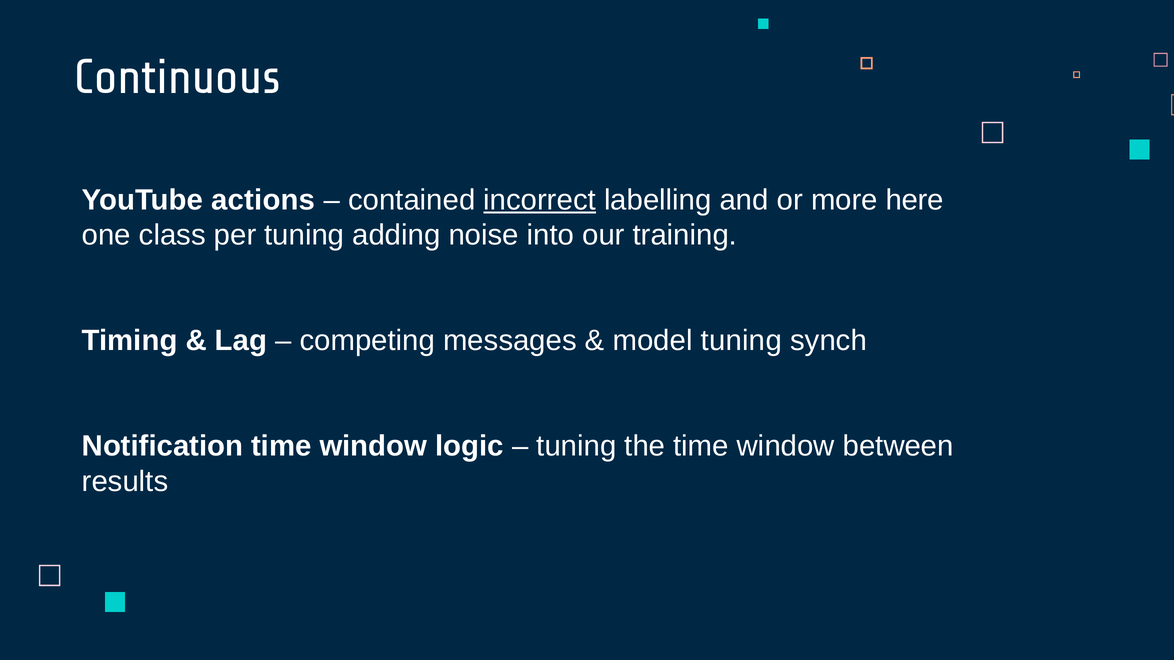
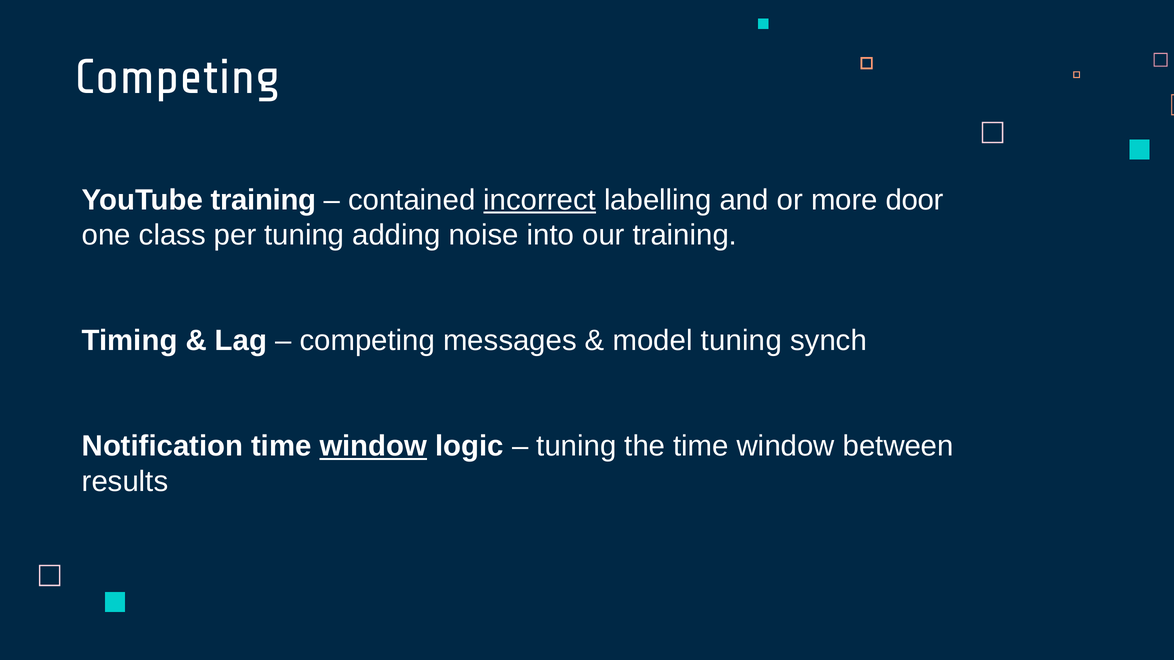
Continuous: Continuous -> Competing (177, 77)
YouTube actions: actions -> training (263, 200)
here: here -> door (915, 200)
window underline: none -> present (373, 447)
